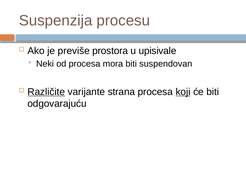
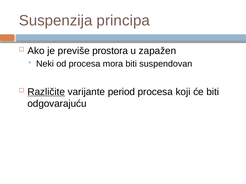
procesu: procesu -> principa (123, 21)
upisivale: upisivale -> zapažen (157, 51)
strana: strana -> period (121, 92)
koji underline: present -> none (183, 92)
